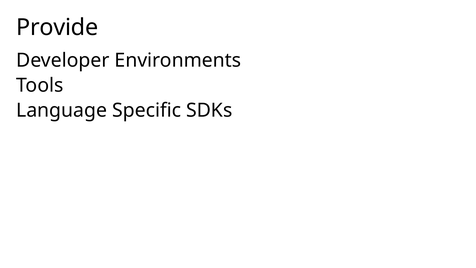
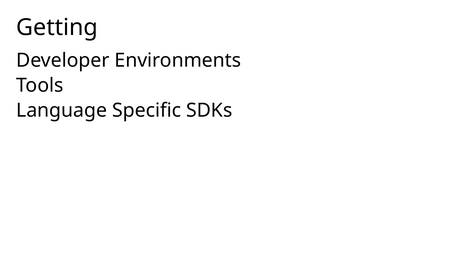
Provide: Provide -> Getting (57, 27)
